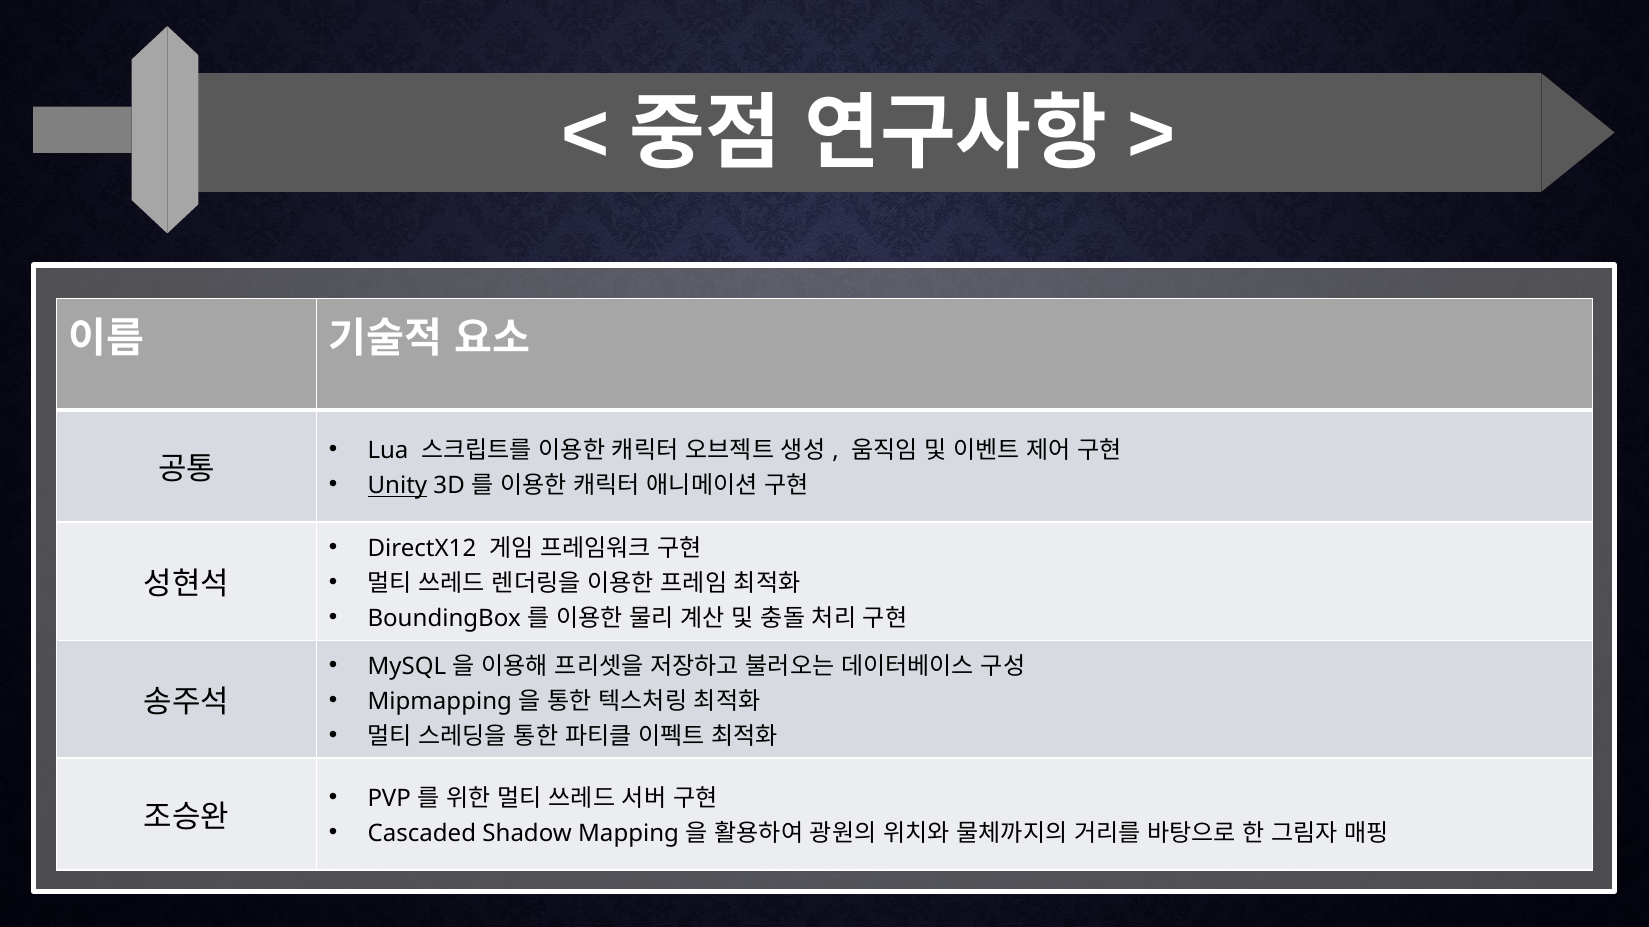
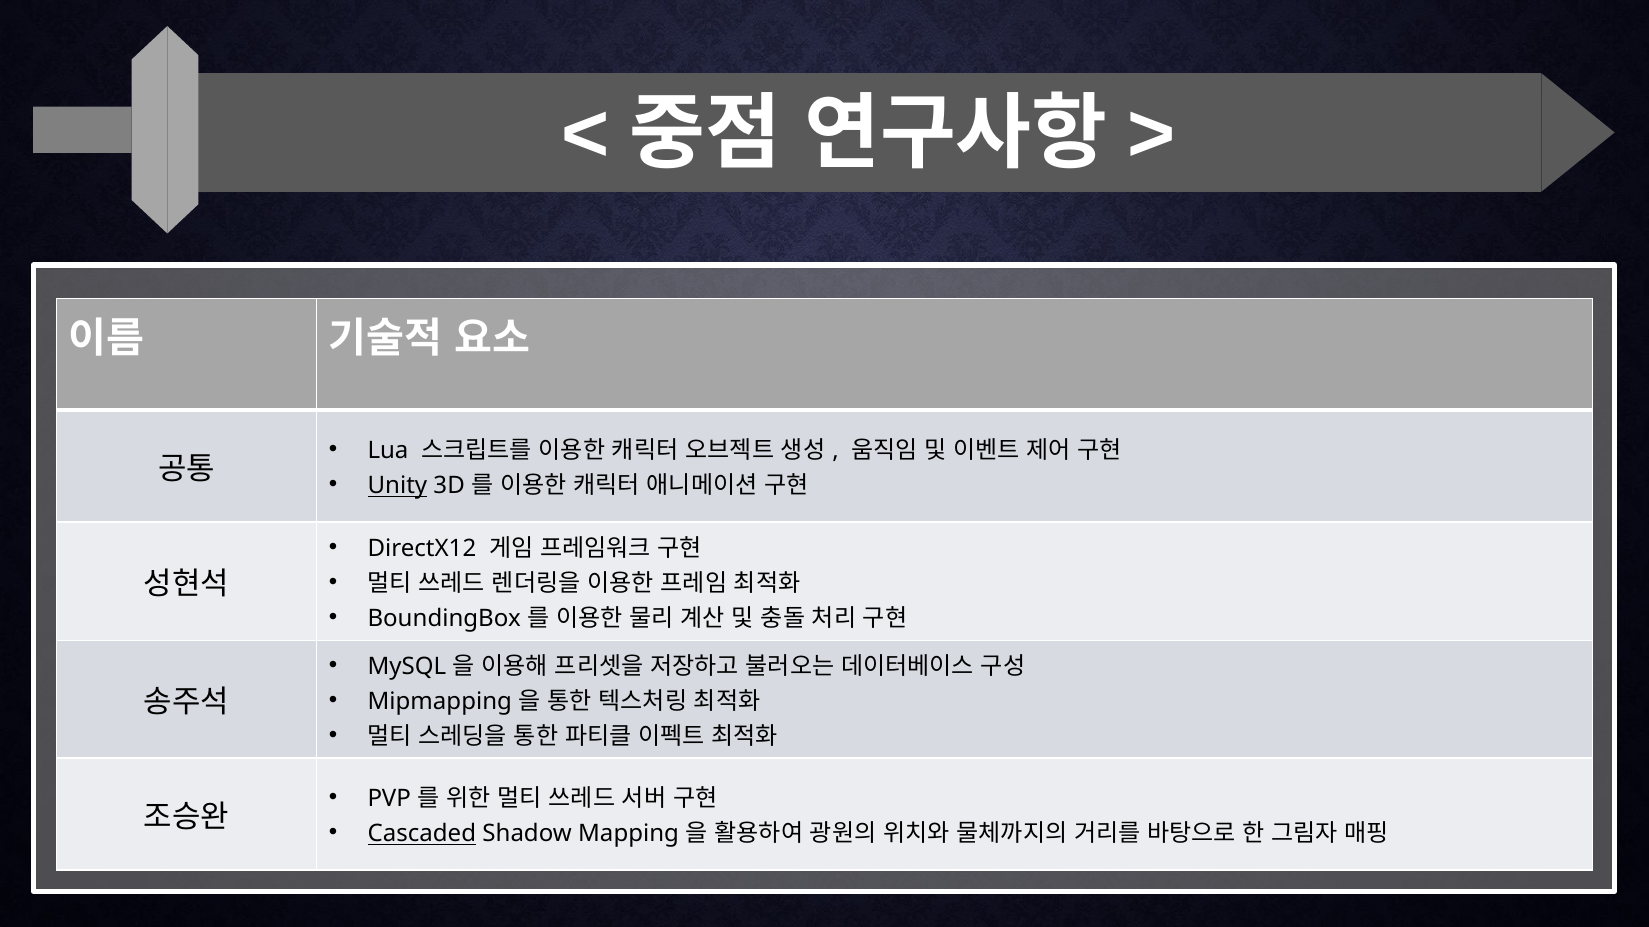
Cascaded underline: none -> present (422, 835)
